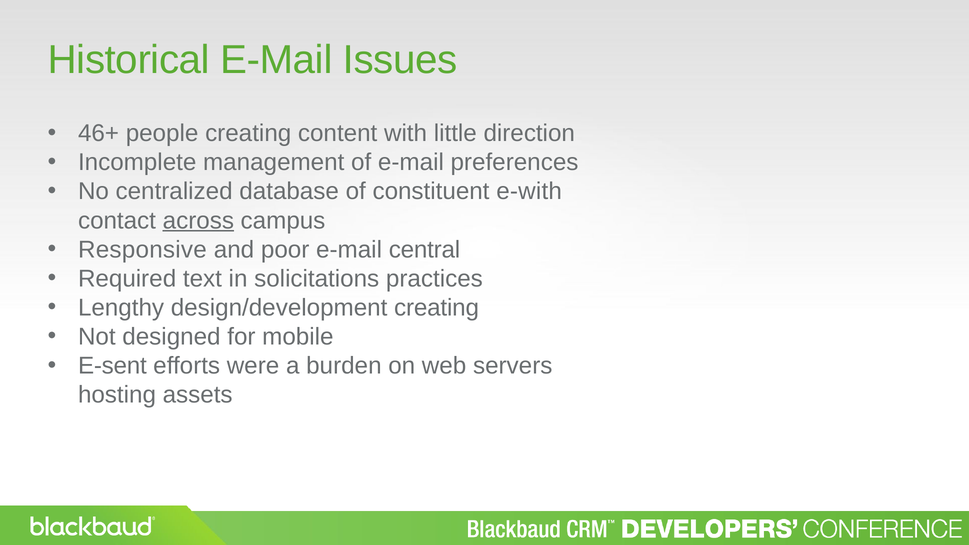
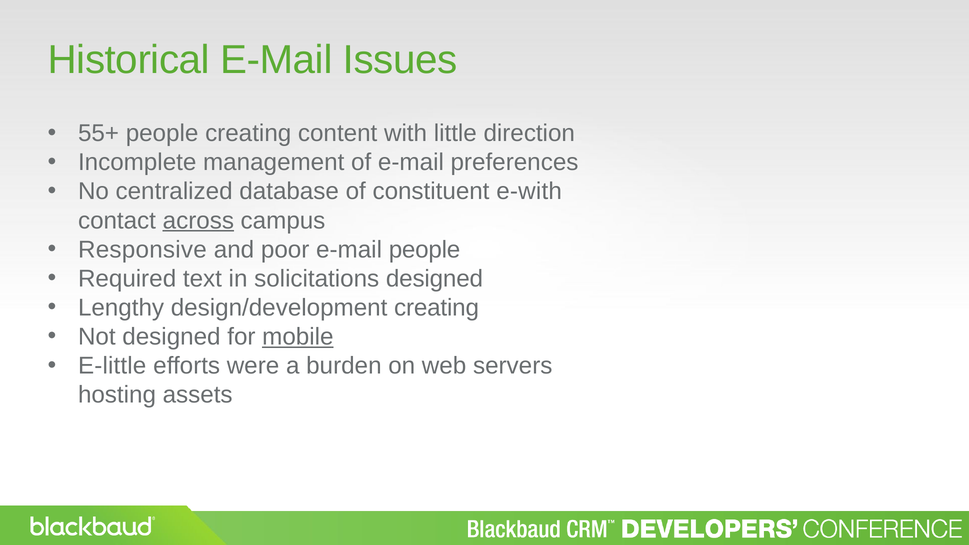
46+: 46+ -> 55+ (99, 133)
e-mail central: central -> people (425, 250)
solicitations practices: practices -> designed (434, 279)
mobile underline: none -> present (298, 337)
E-sent: E-sent -> E-little (112, 366)
